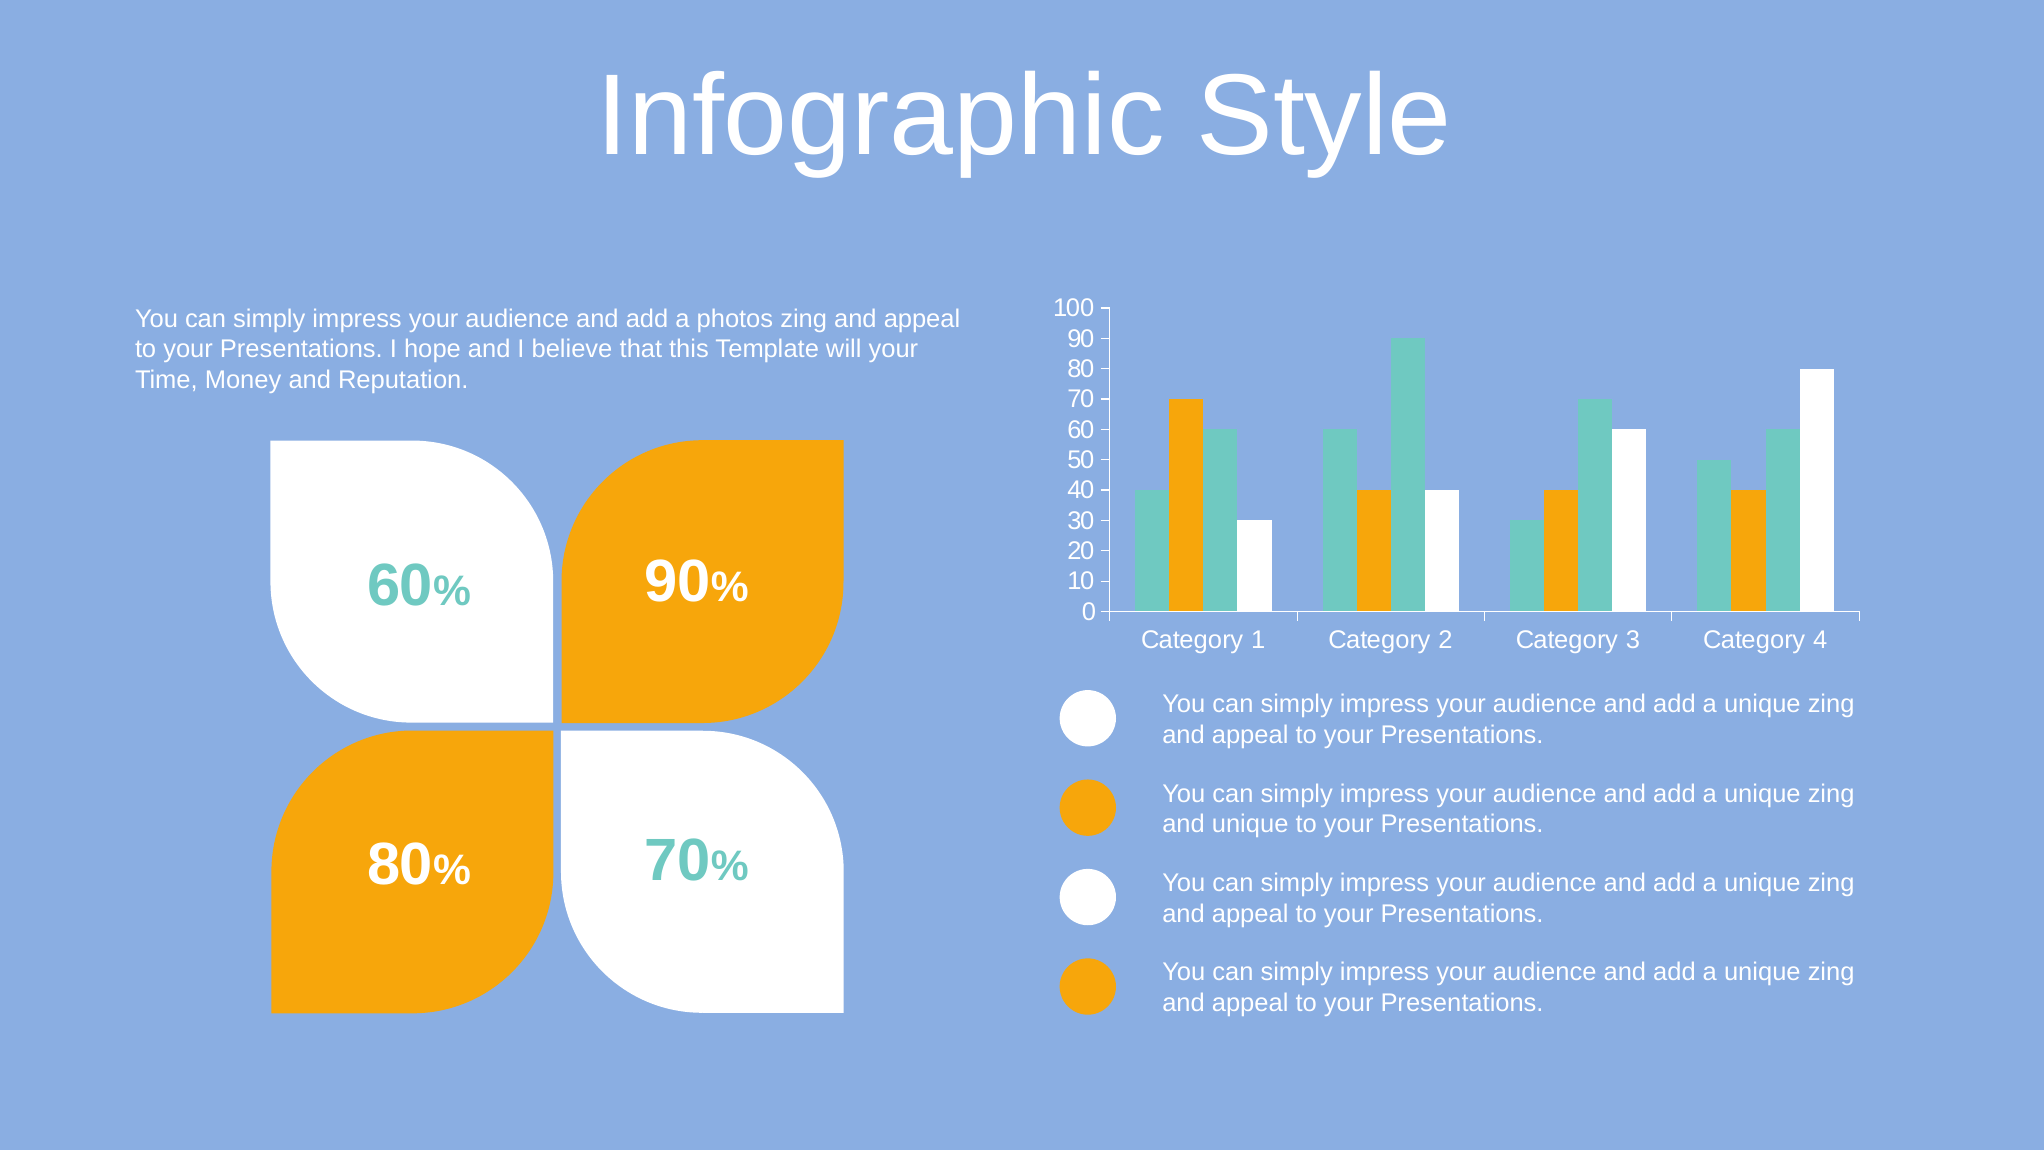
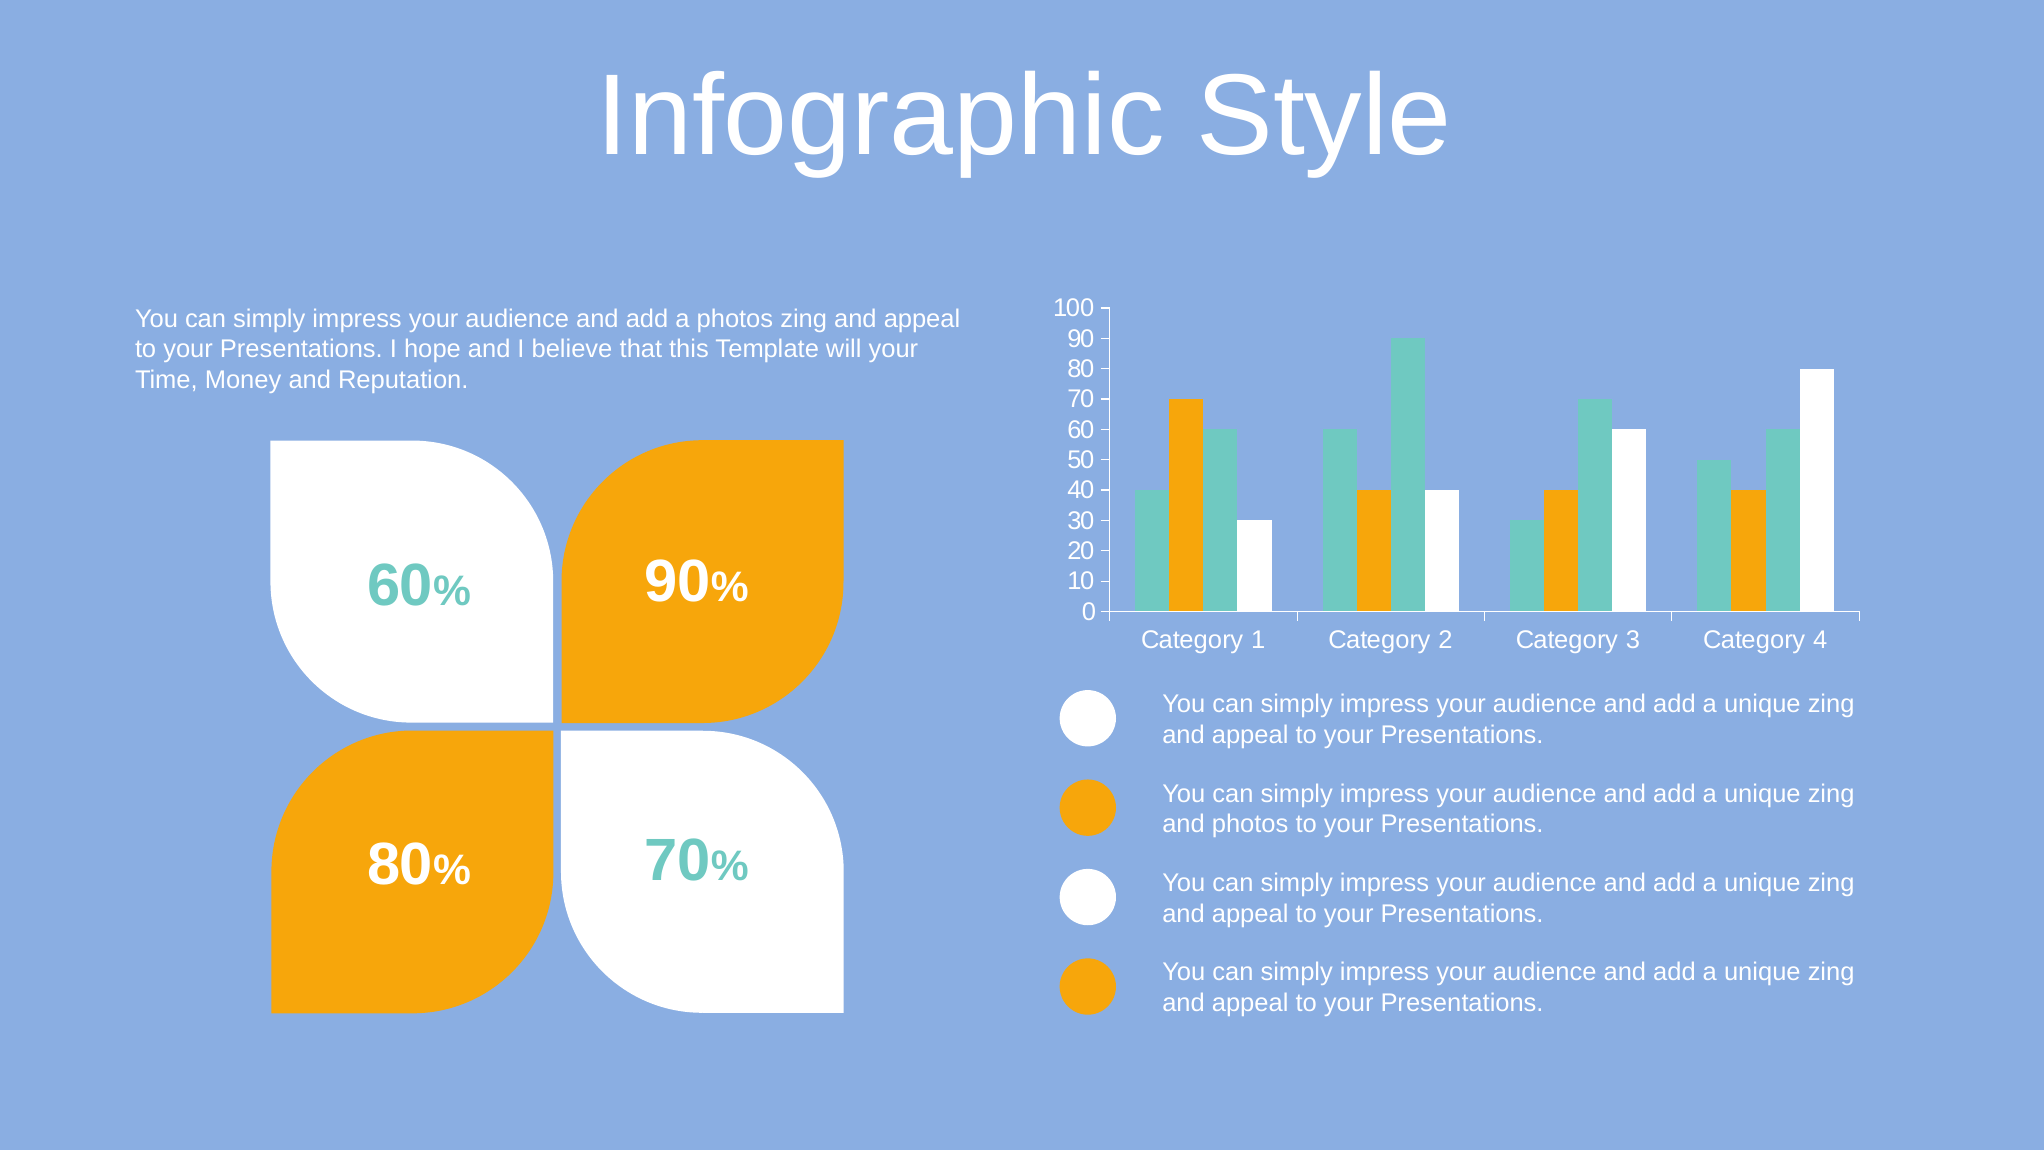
and unique: unique -> photos (1250, 824)
